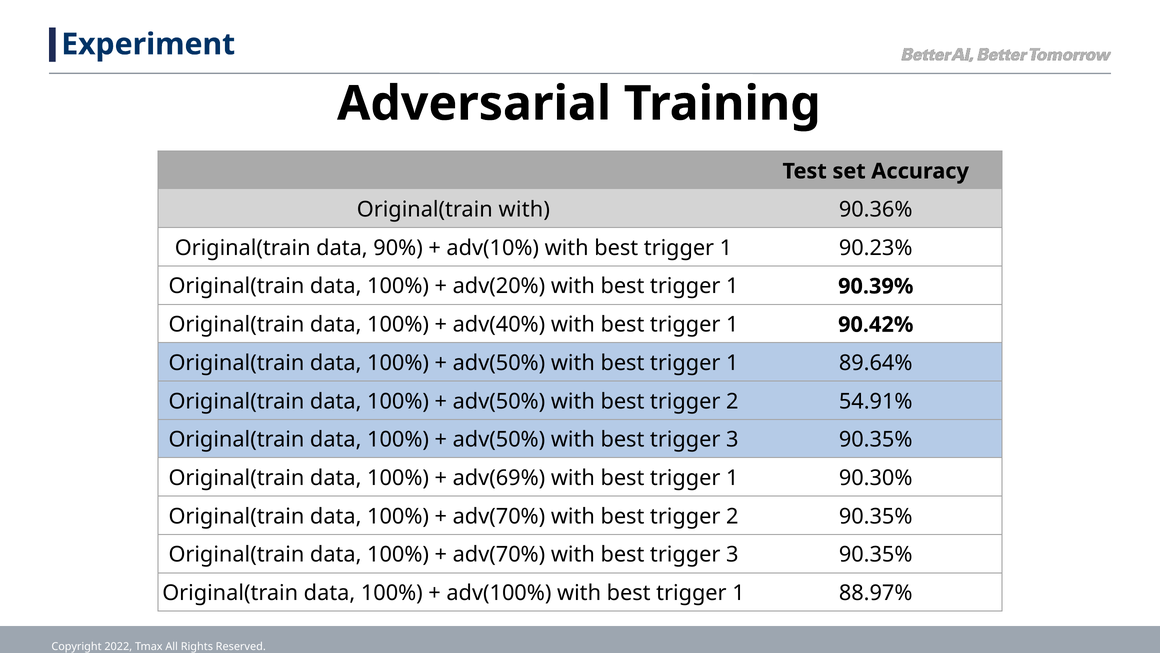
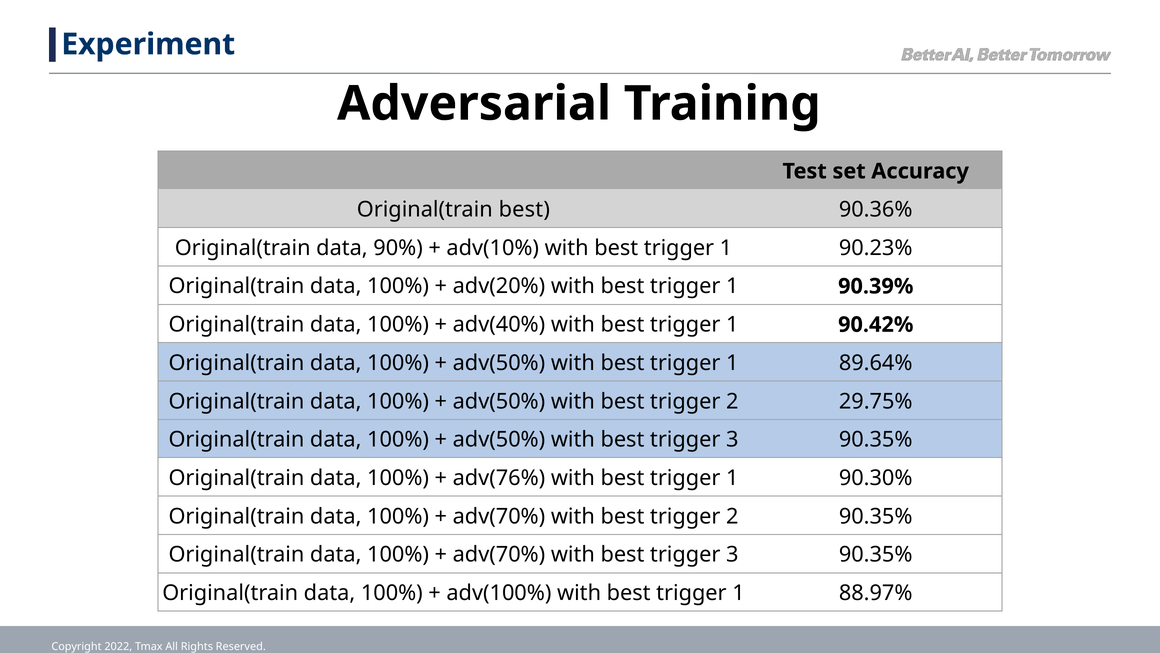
Original(train with: with -> best (524, 209)
54.91%: 54.91% -> 29.75% (876, 401)
adv(69%: adv(69% -> adv(76% (499, 478)
